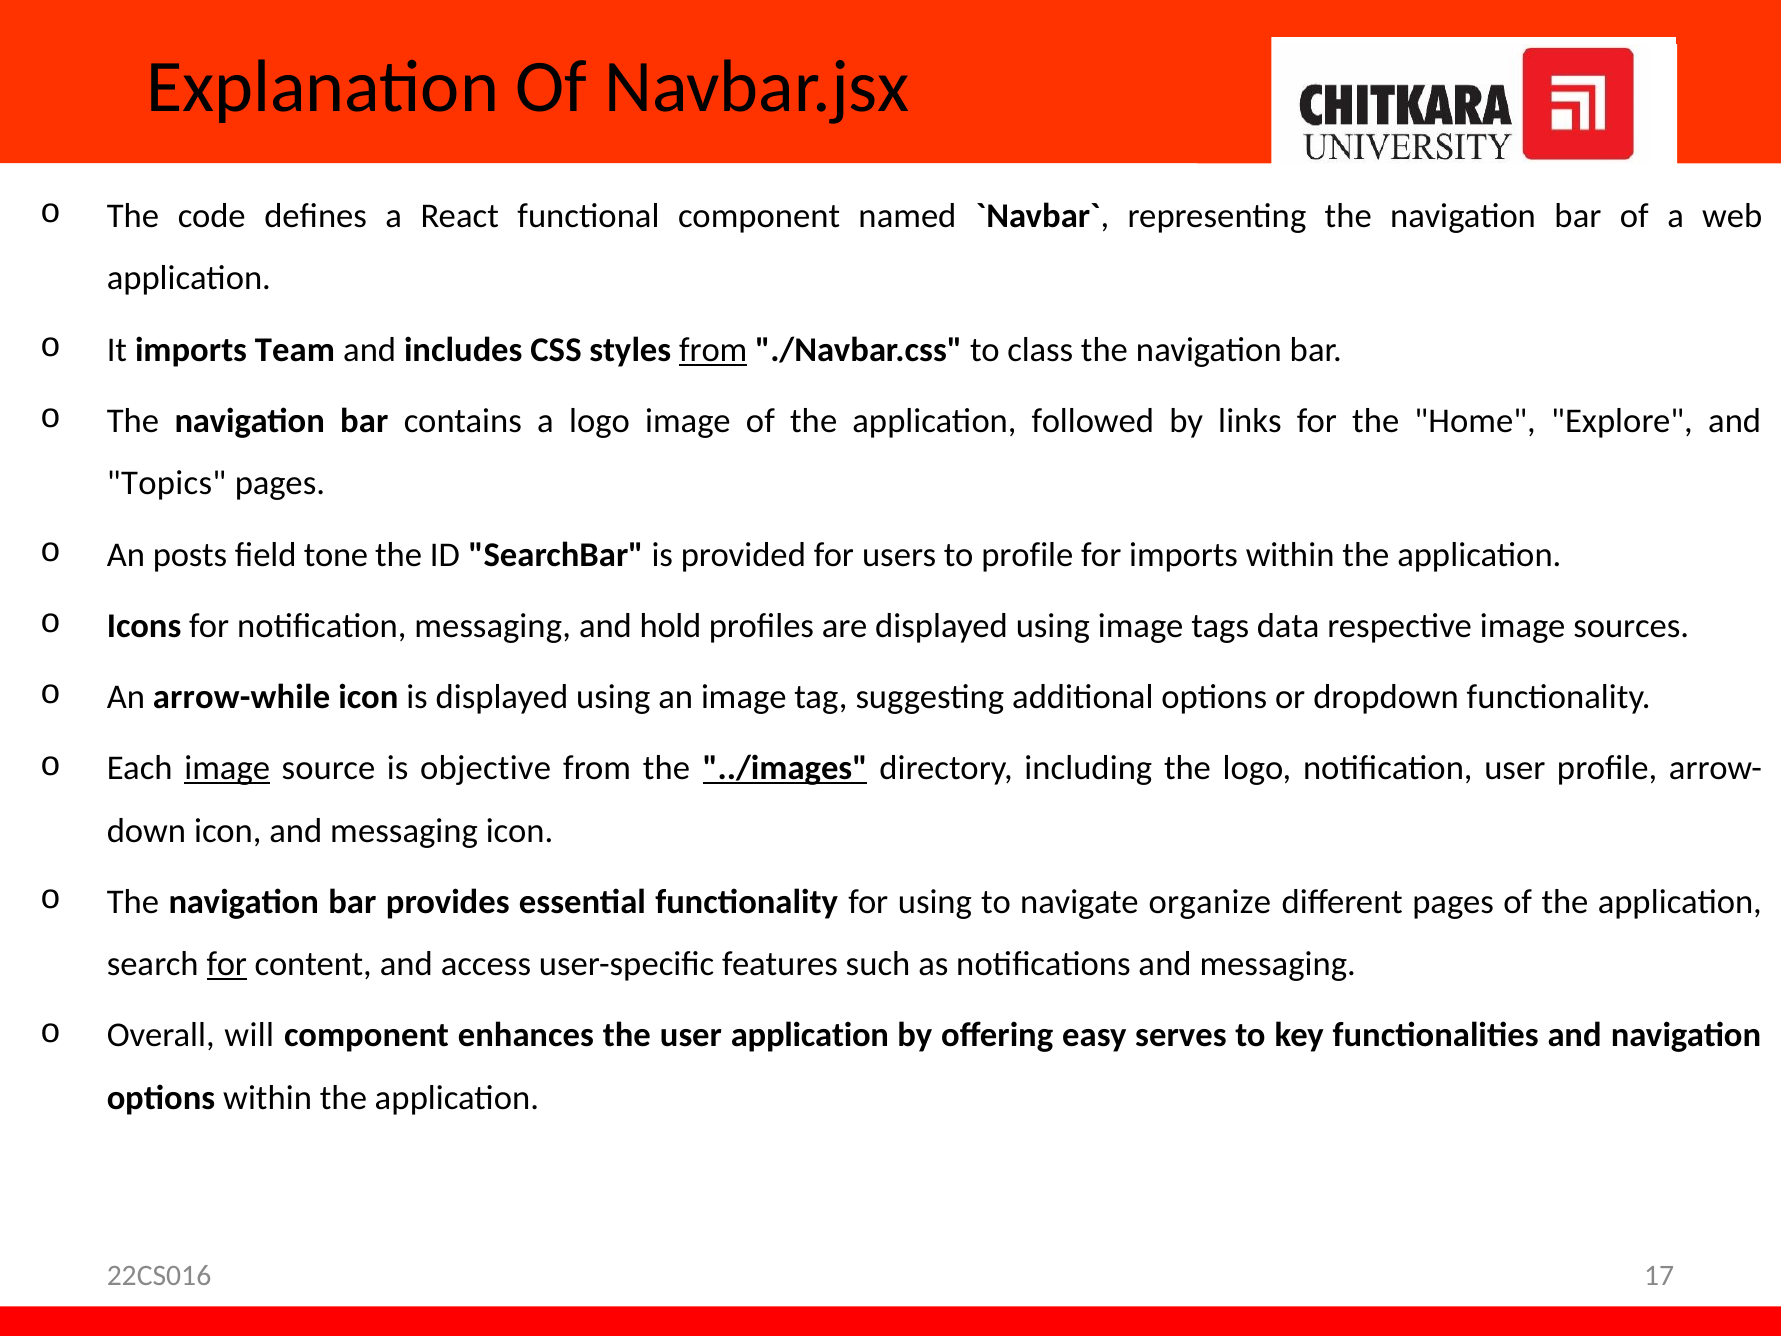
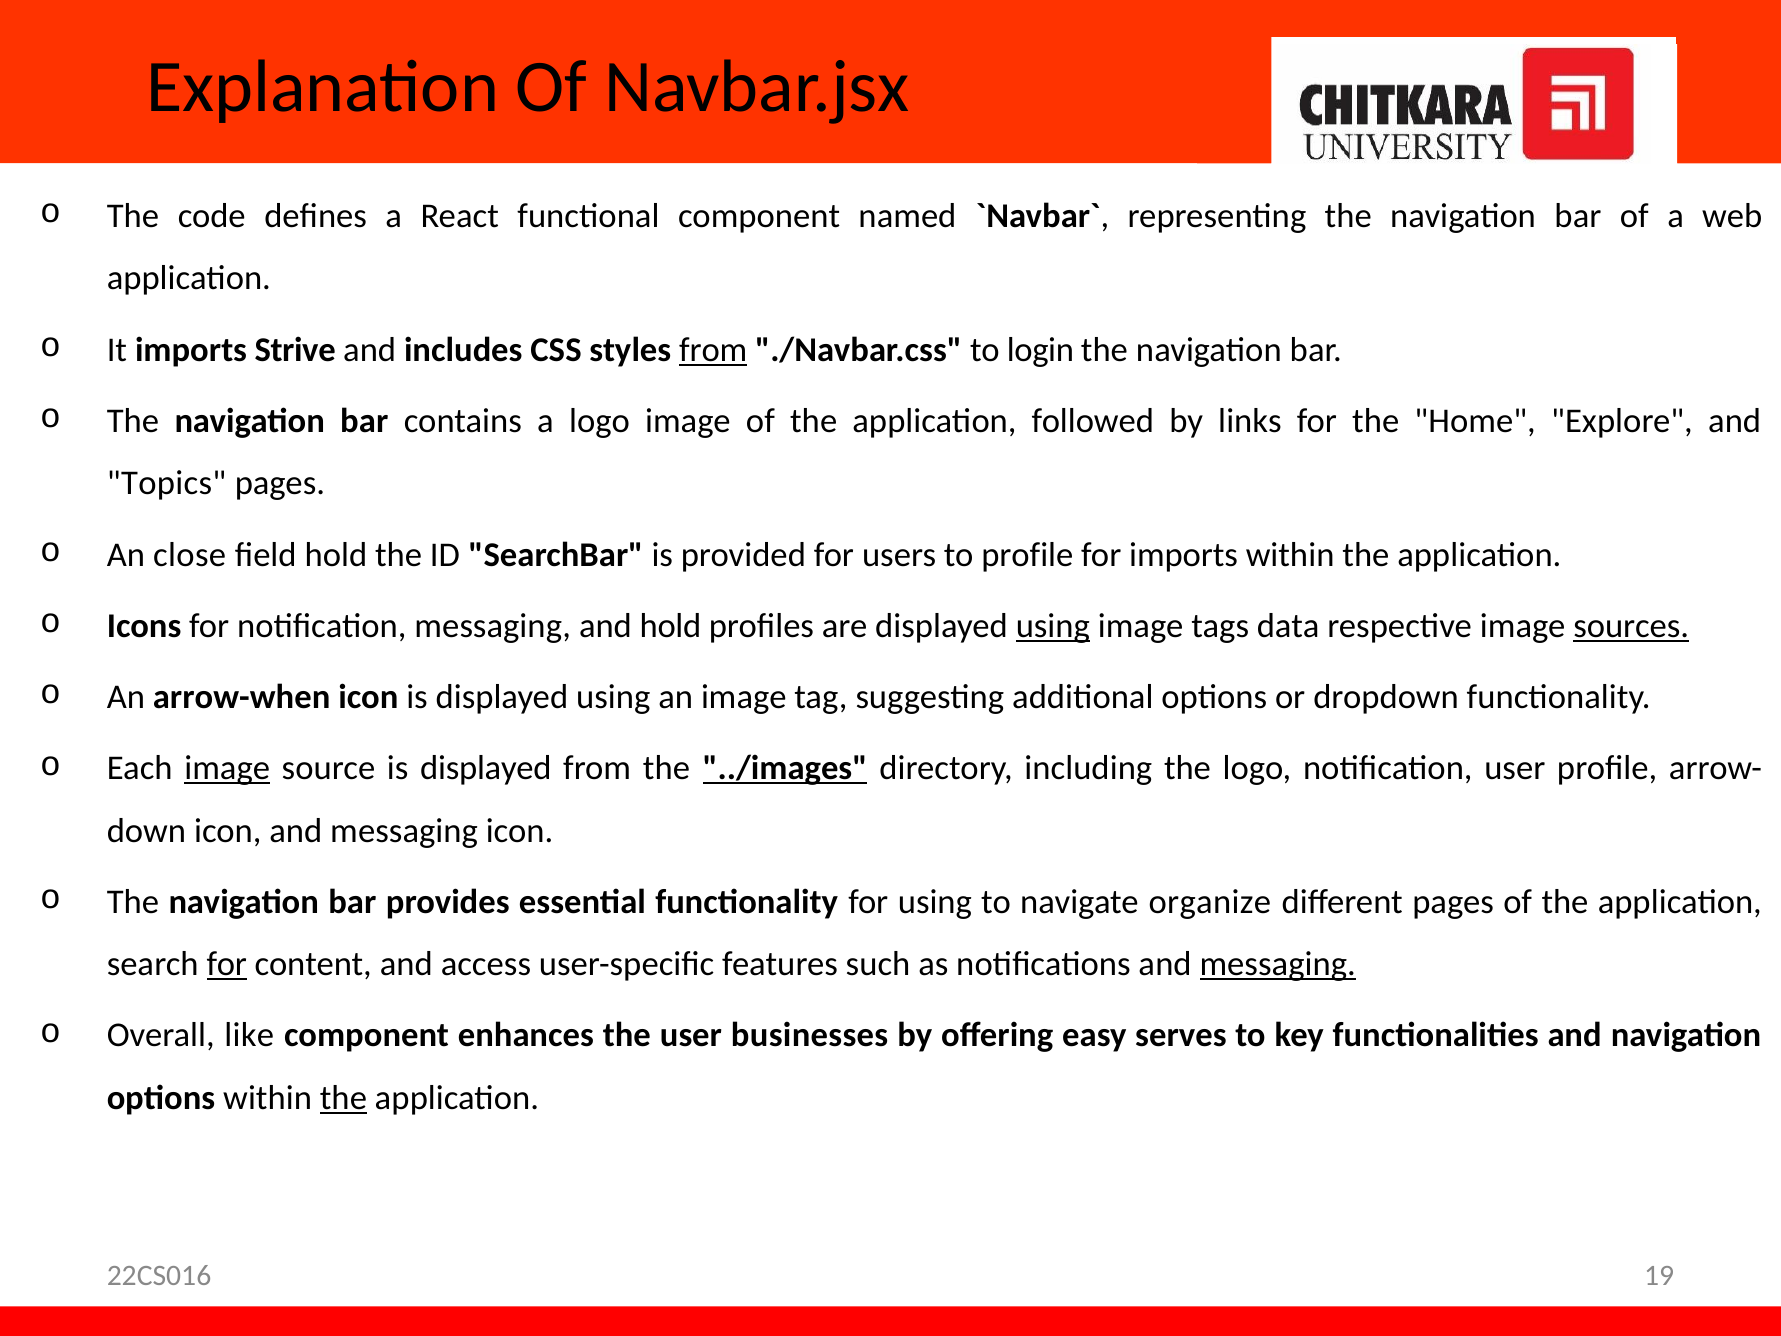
Team: Team -> Strive (295, 350)
class: class -> login (1040, 350)
posts: posts -> close (190, 554)
field tone: tone -> hold (336, 554)
using underline: none -> present (1053, 626)
sources underline: none -> present (1631, 626)
arrow-while: arrow-while -> arrow-when (242, 697)
source is objective: objective -> displayed (486, 768)
messaging underline: none -> present (1278, 964)
will: will -> like (249, 1035)
user application: application -> businesses (810, 1035)
the underline: none -> present (343, 1098)
17: 17 -> 19 (1659, 1275)
